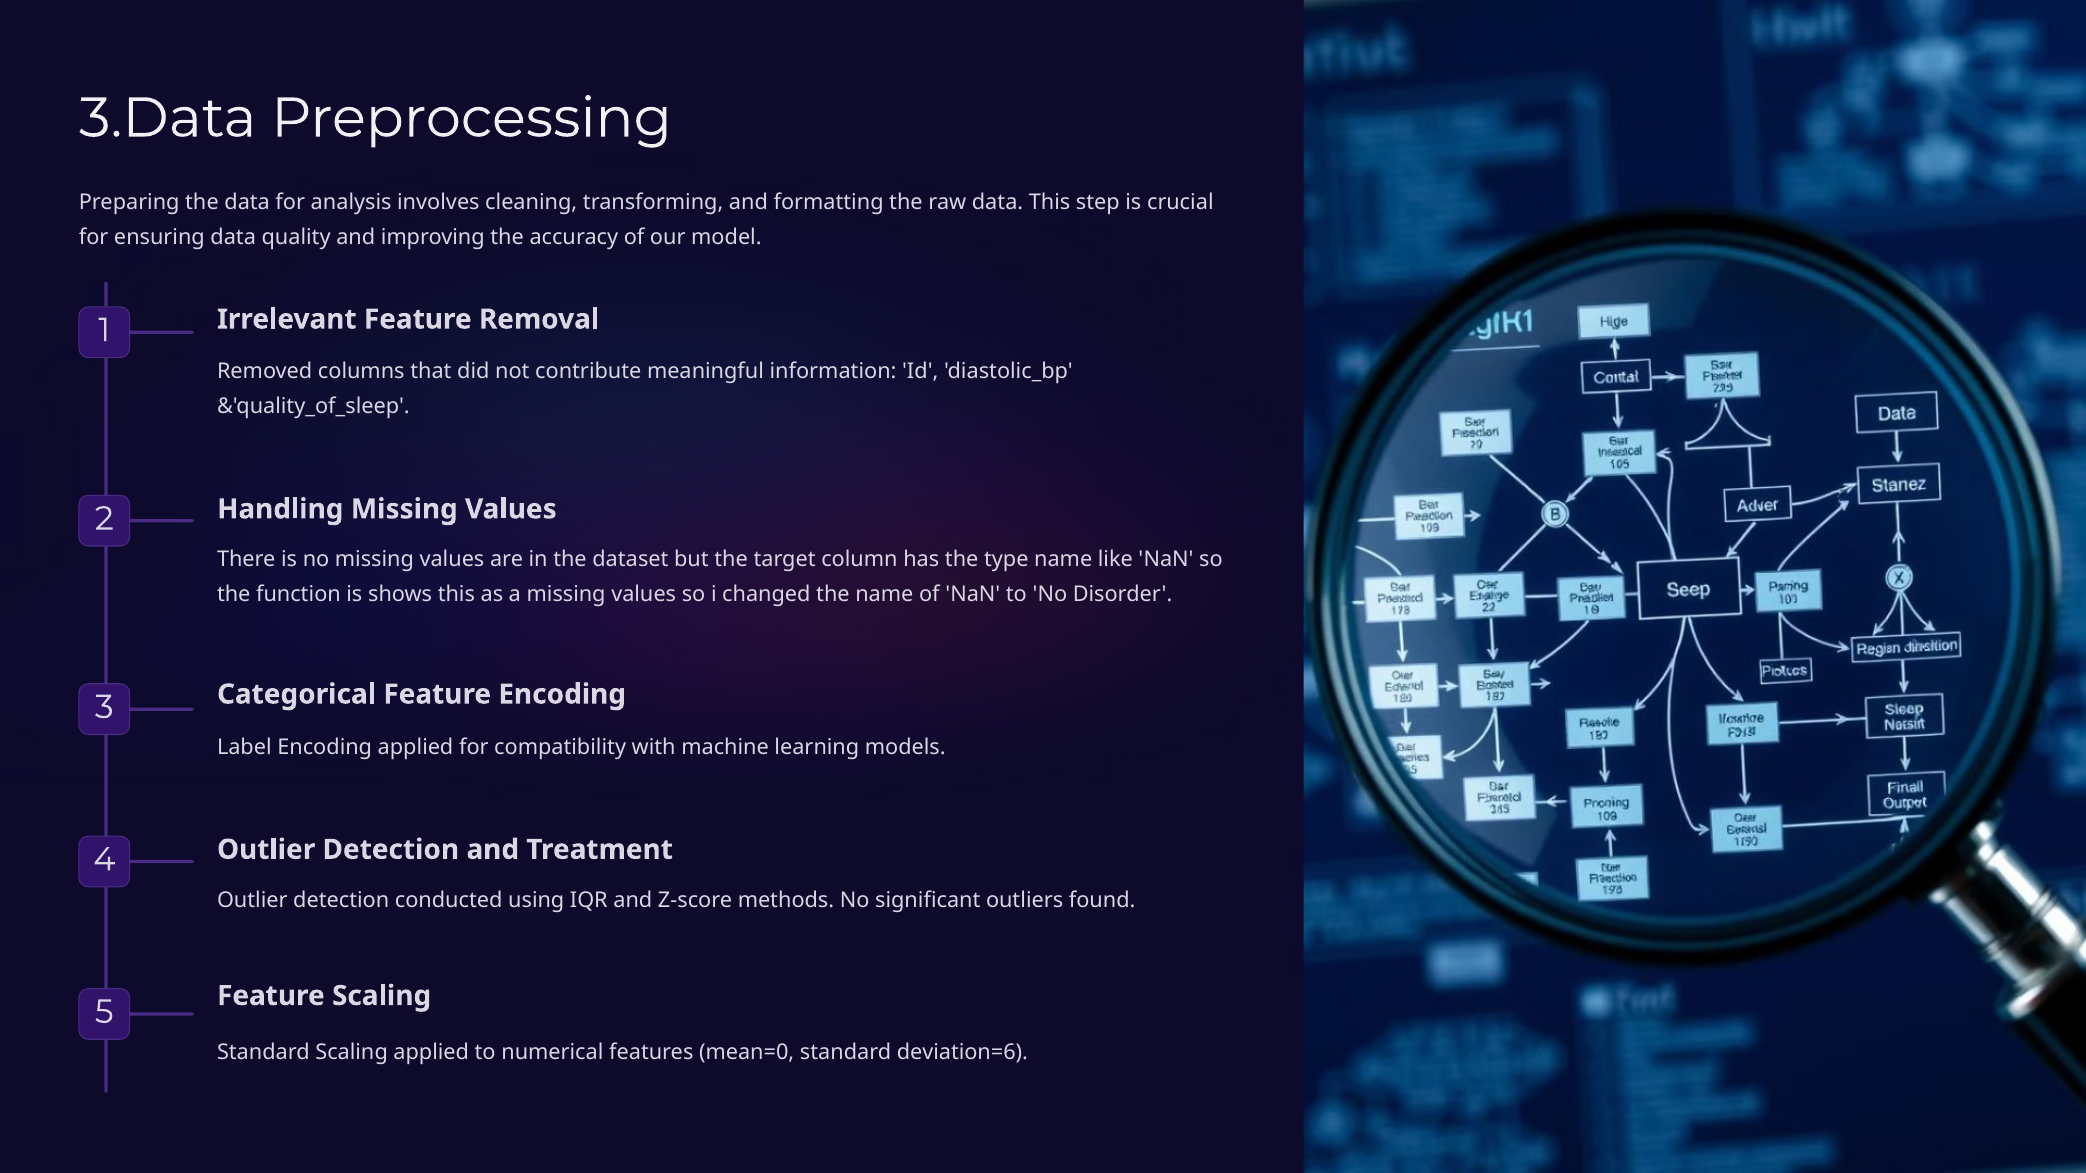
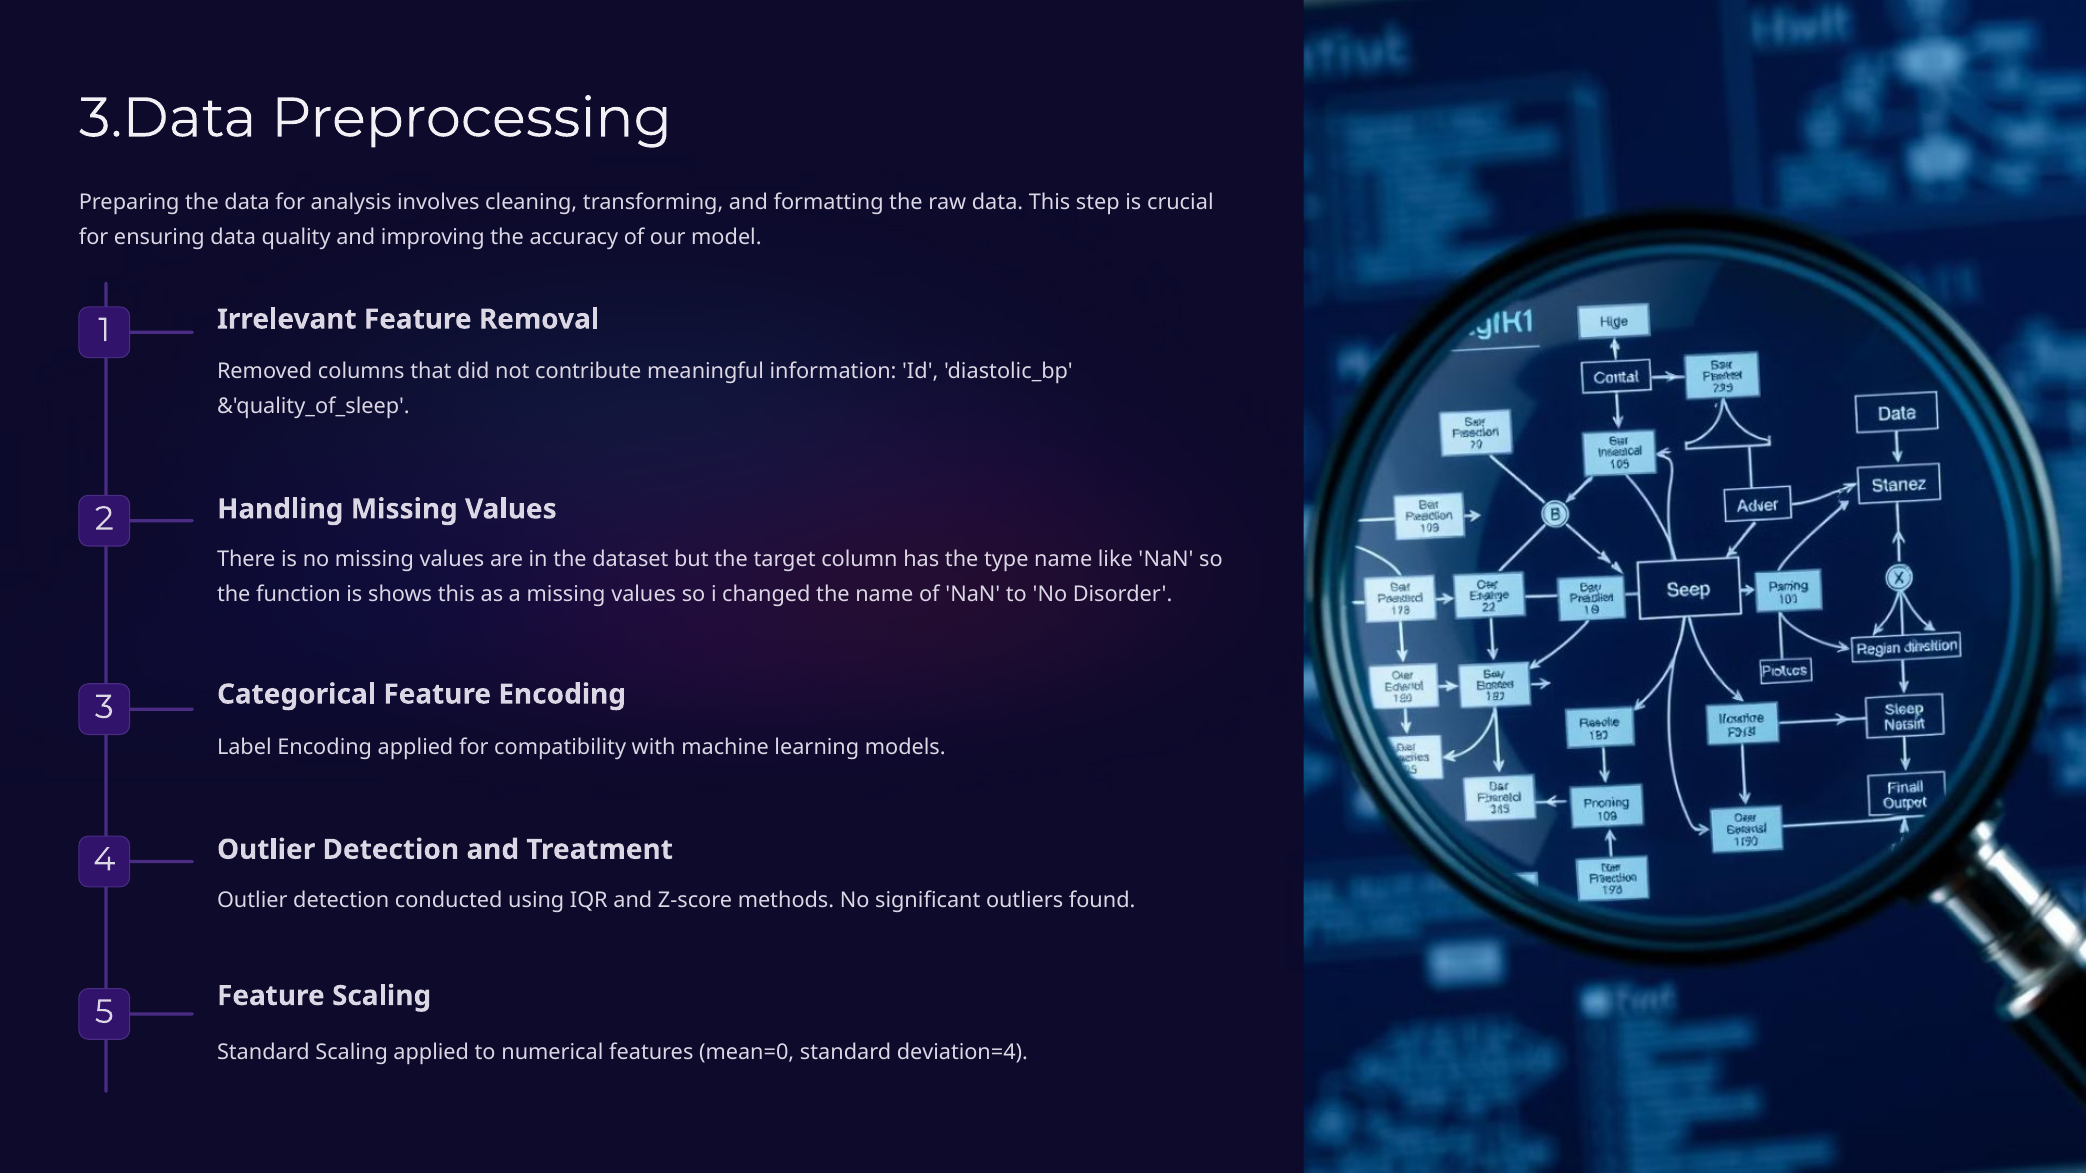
deviation=6: deviation=6 -> deviation=4 (962, 1053)
